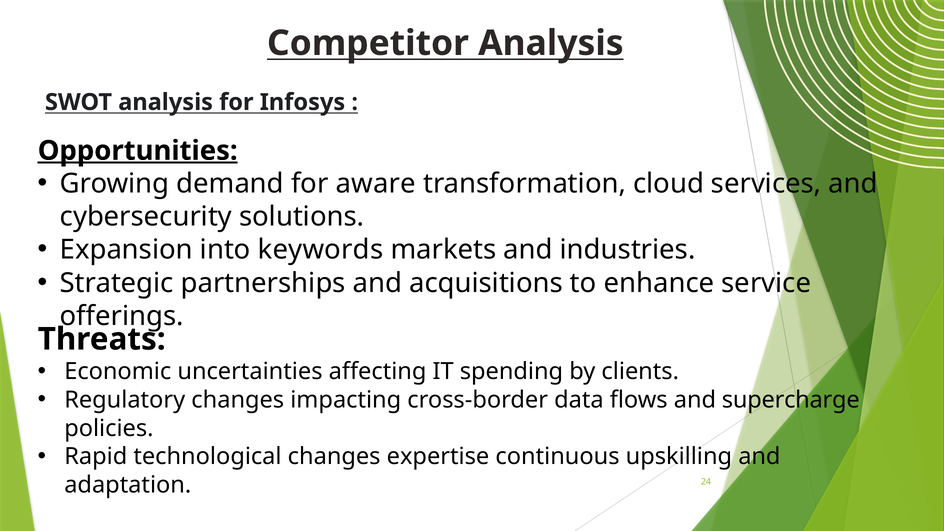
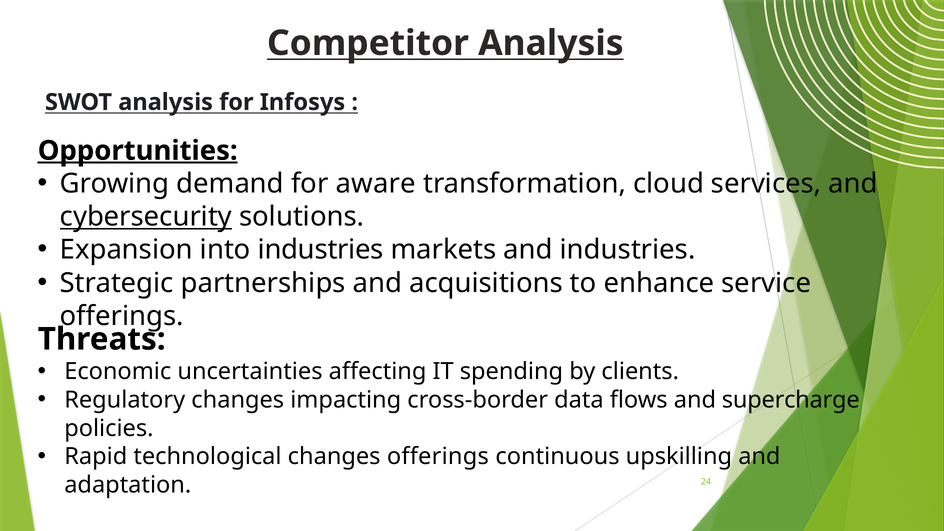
cybersecurity underline: none -> present (146, 217)
into keywords: keywords -> industries (321, 250)
changes expertise: expertise -> offerings (438, 457)
